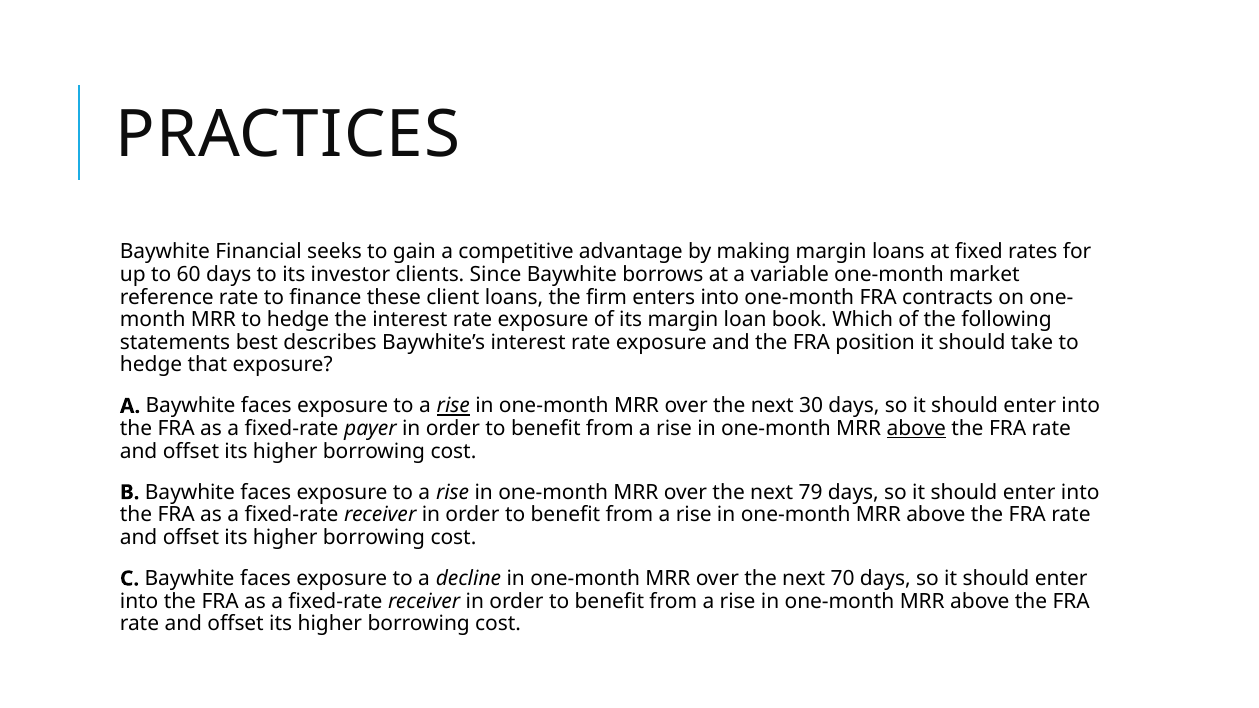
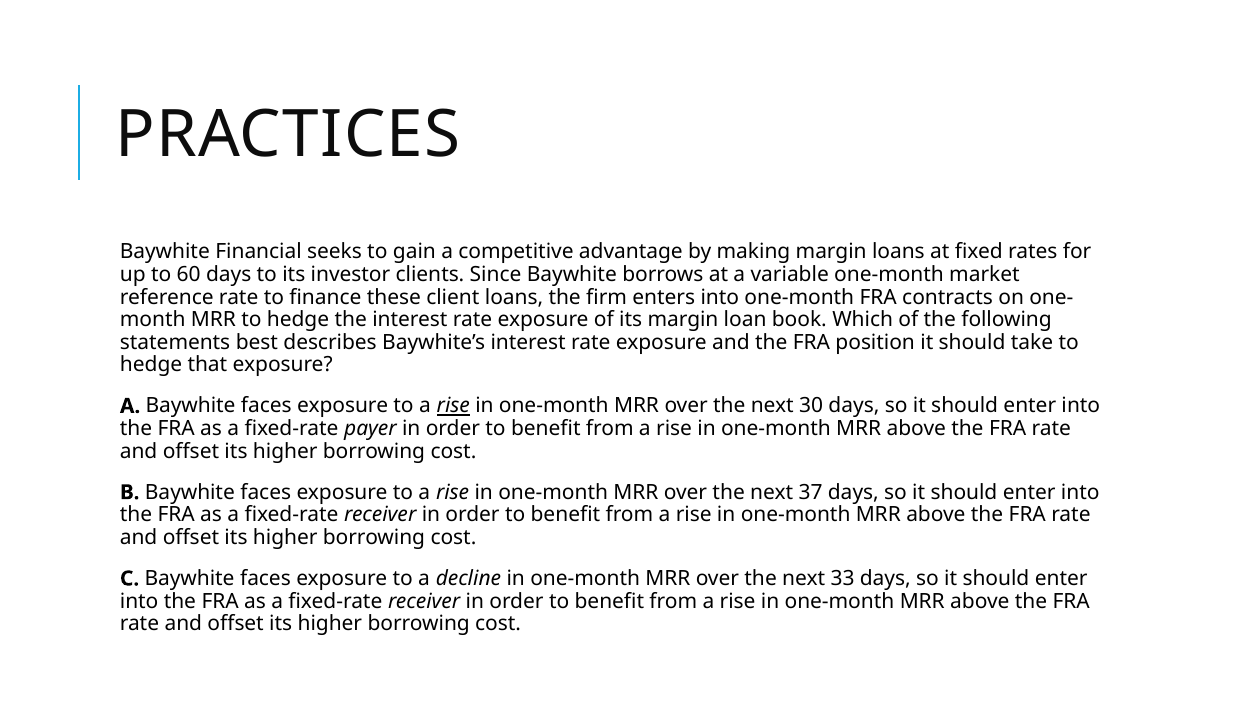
above underline: present -> none (916, 429)
79: 79 -> 37 (811, 492)
70: 70 -> 33 (843, 579)
